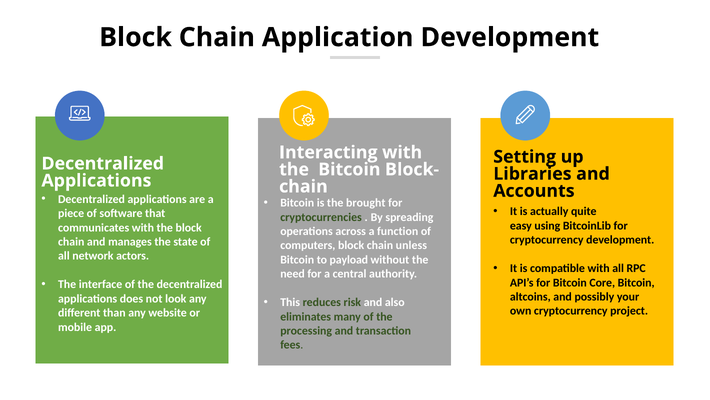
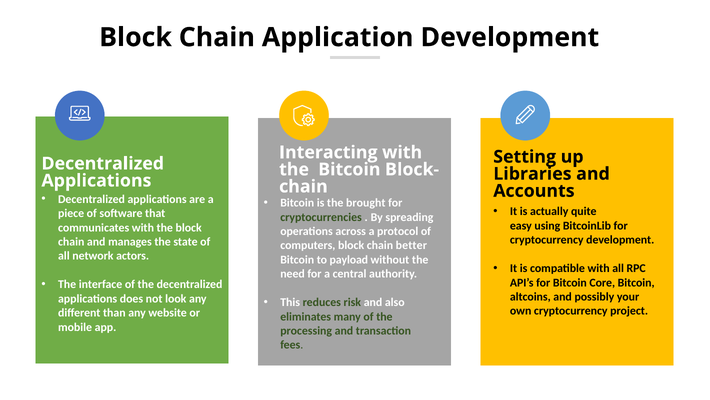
function: function -> protocol (398, 231)
unless: unless -> better (411, 245)
